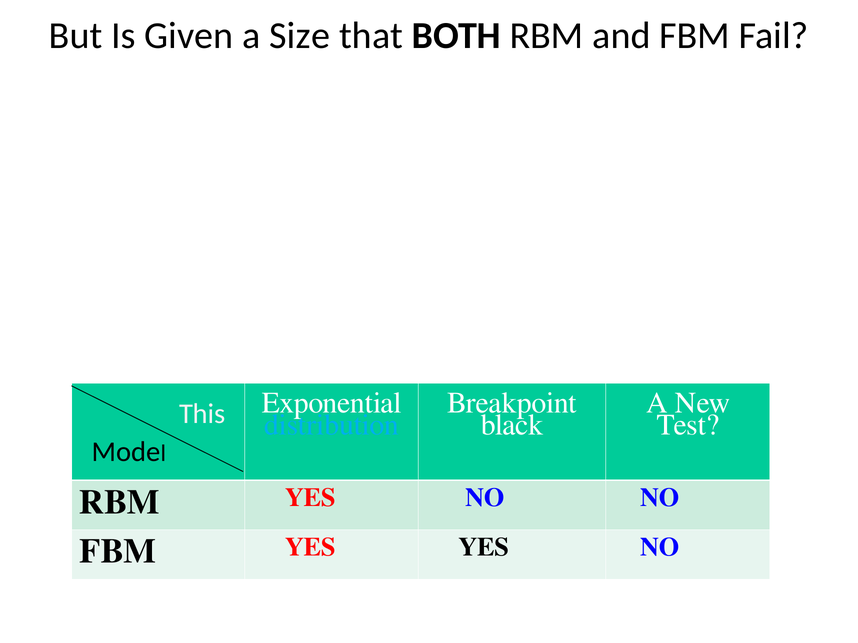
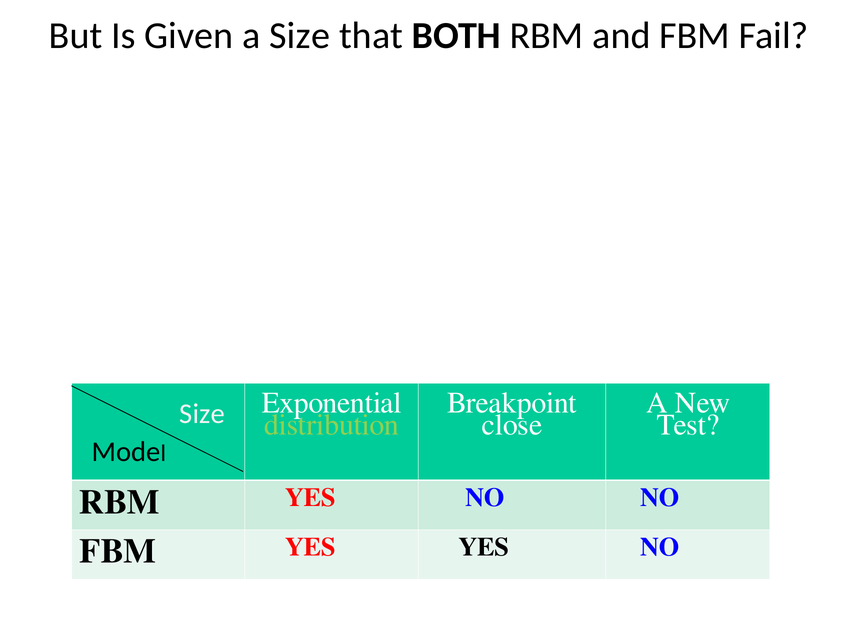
This: This -> Size (202, 414)
distribution colour: light blue -> light green (332, 425)
black: black -> close (512, 425)
